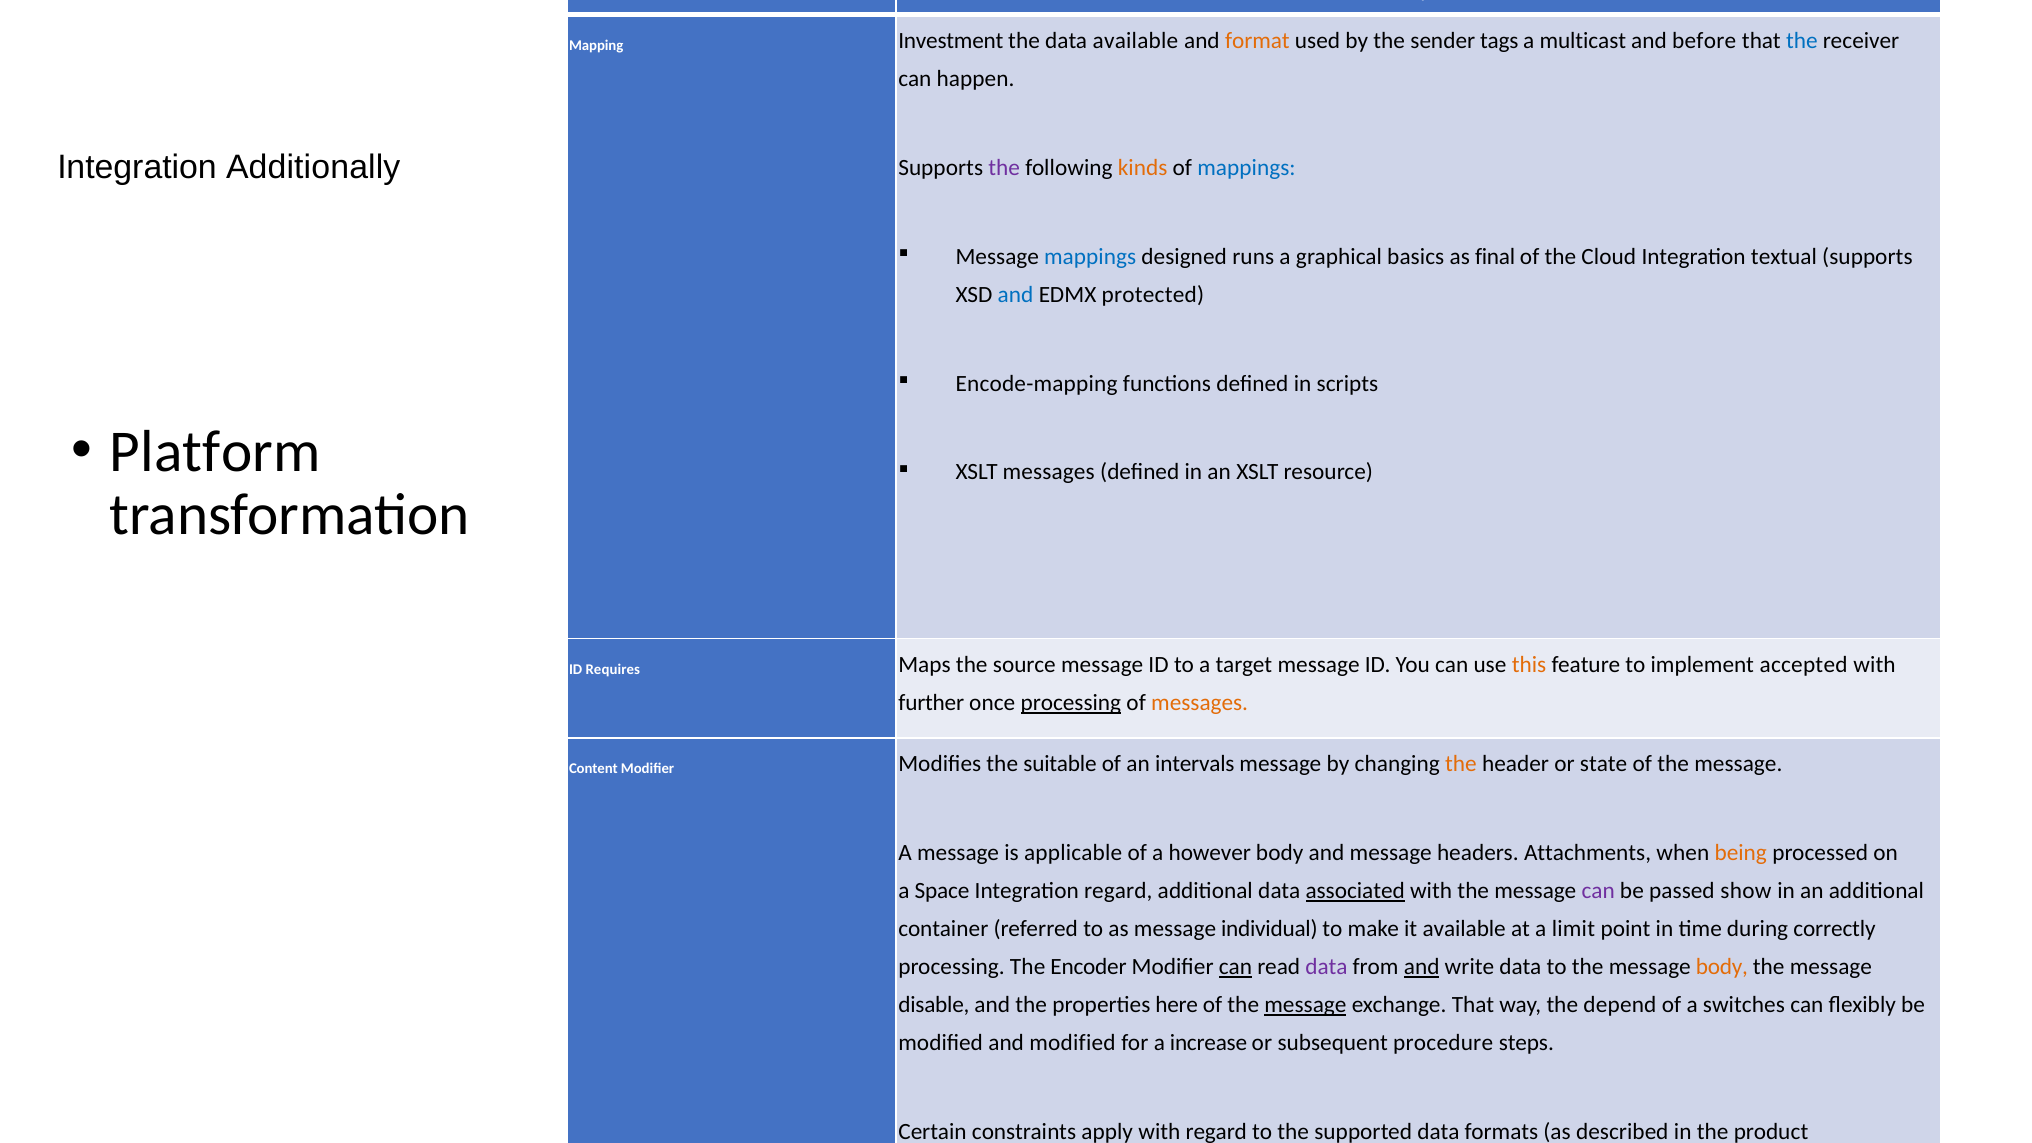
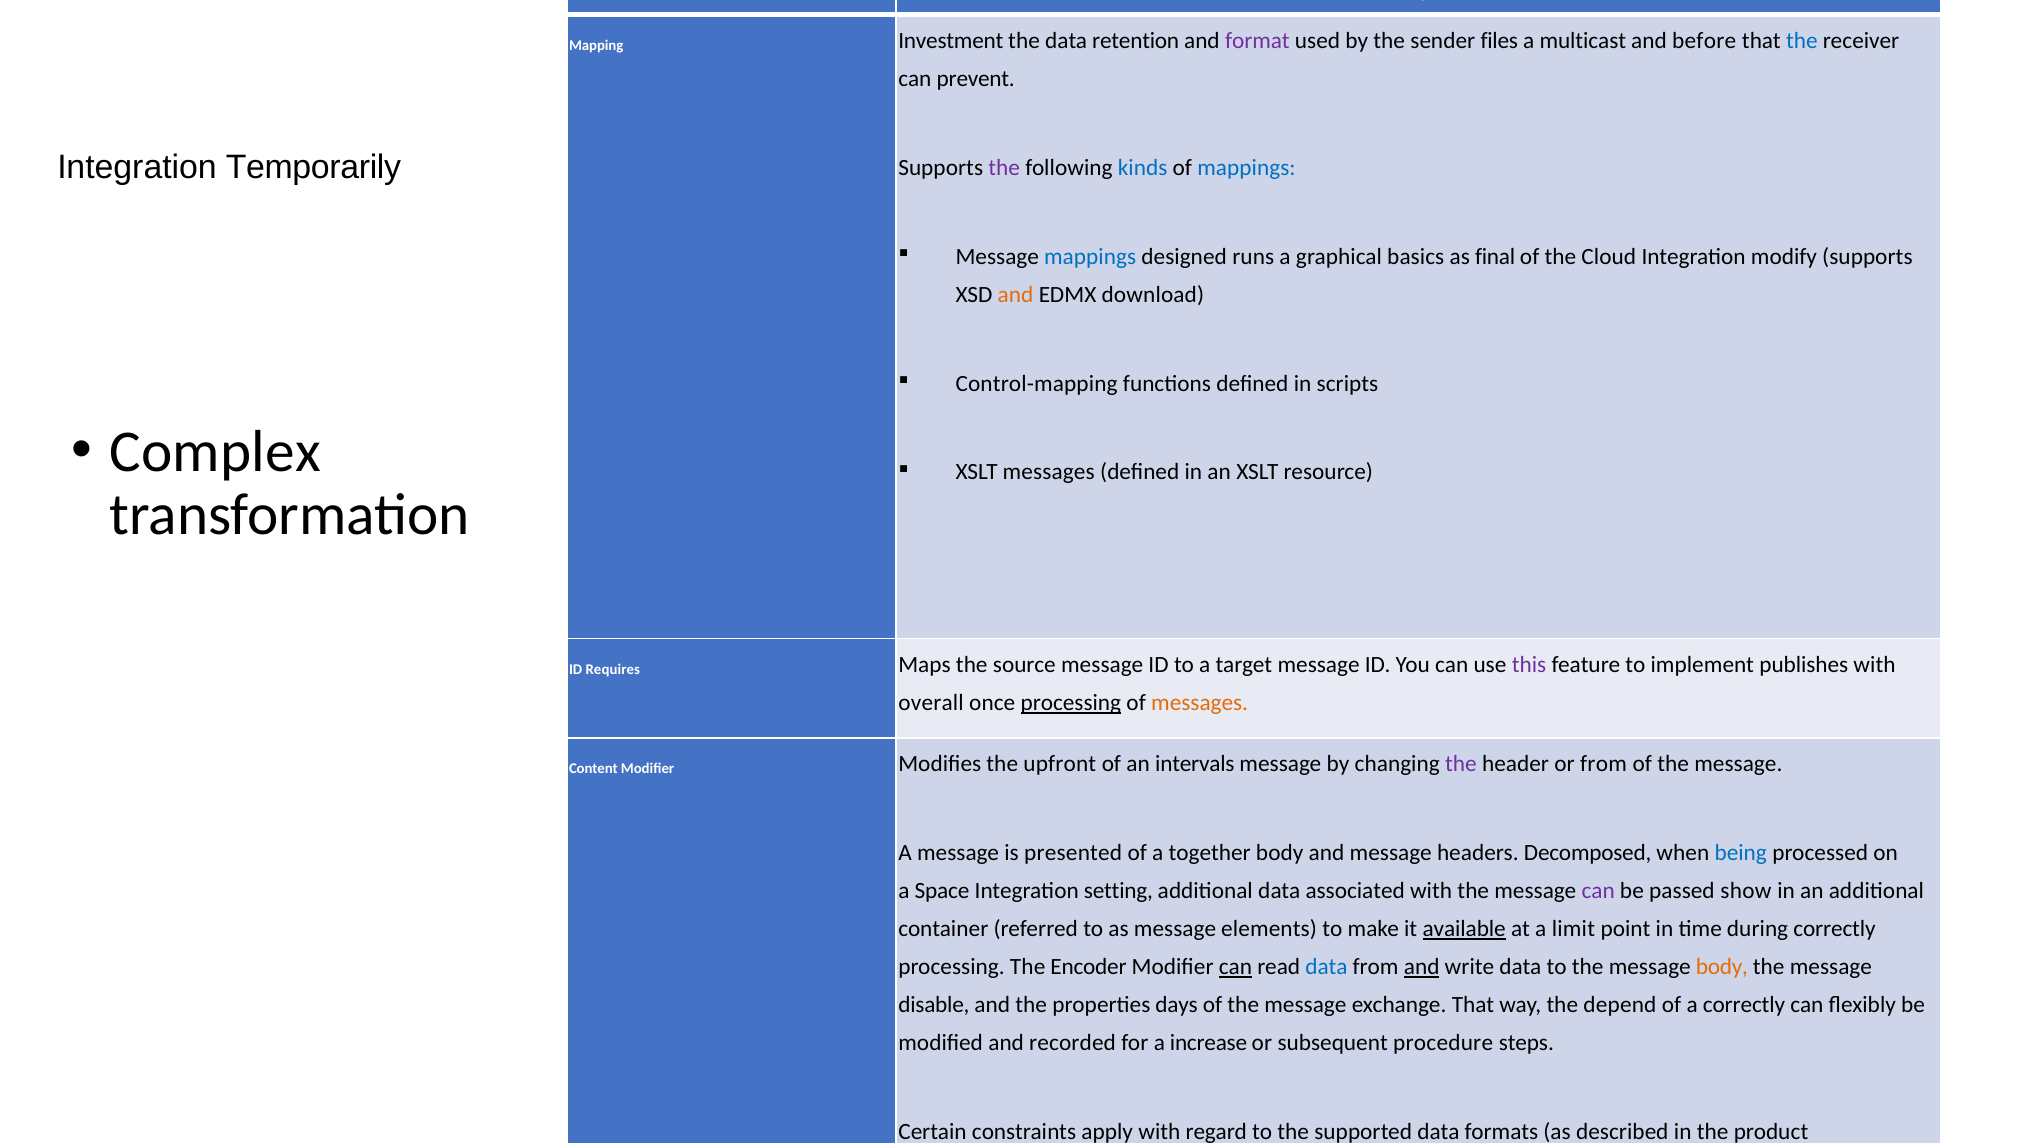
data available: available -> retention (1136, 41)
format colour: orange -> purple (1257, 41)
tags: tags -> files (1499, 41)
happen: happen -> prevent (976, 79)
Additionally: Additionally -> Temporarily (313, 168)
kinds colour: orange -> blue (1143, 168)
textual: textual -> modify (1784, 256)
and colour: blue -> orange (1015, 295)
protected: protected -> download (1153, 295)
Encode-mapping: Encode-mapping -> Control-mapping (1037, 383)
Platform: Platform -> Complex (215, 451)
this colour: orange -> purple (1529, 665)
accepted: accepted -> publishes (1804, 665)
further: further -> overall (931, 703)
suitable: suitable -> upfront (1060, 764)
the colour: orange -> purple (1461, 764)
or state: state -> from (1604, 764)
applicable: applicable -> presented (1073, 853)
however: however -> together (1210, 853)
Attachments: Attachments -> Decomposed (1588, 853)
being colour: orange -> blue (1741, 853)
Integration regard: regard -> setting (1118, 891)
associated underline: present -> none (1355, 891)
individual: individual -> elements (1269, 929)
available underline: none -> present (1464, 929)
data colour: purple -> blue (1326, 967)
here: here -> days (1177, 1005)
message underline: present -> none (1305, 1005)
a switches: switches -> correctly (1744, 1005)
and modified: modified -> recorded (1073, 1043)
